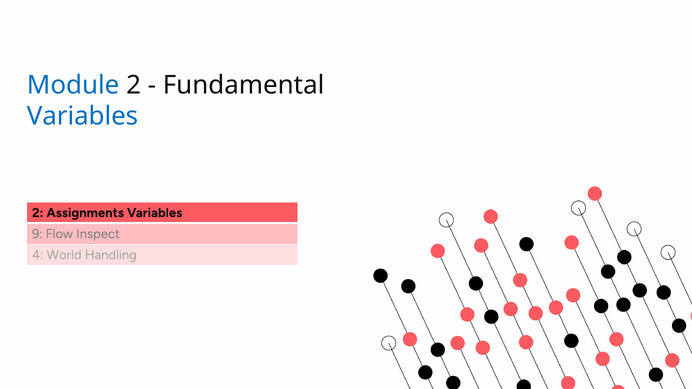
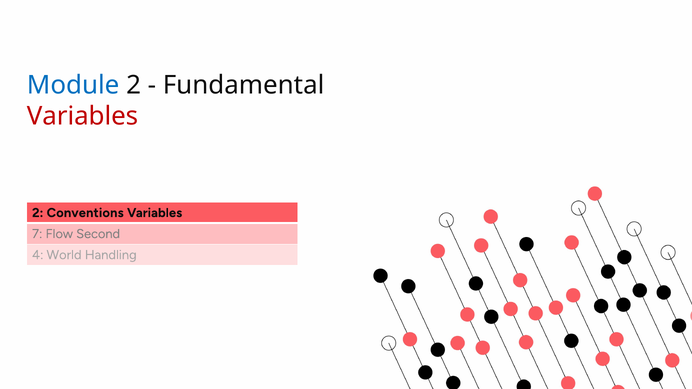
Variables colour: blue -> red (83, 116)
Assignments: Assignments -> Conventions (85, 213)
9: 9 -> 7 (37, 234)
Inspect: Inspect -> Second (98, 234)
